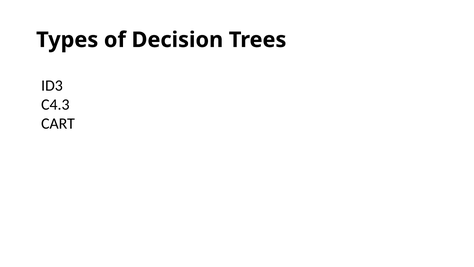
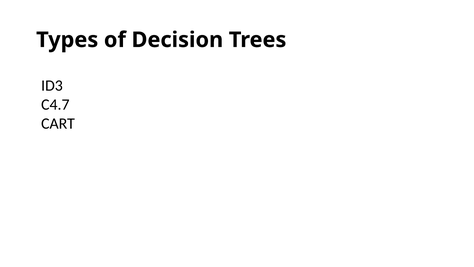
C4.3: C4.3 -> C4.7 (55, 104)
